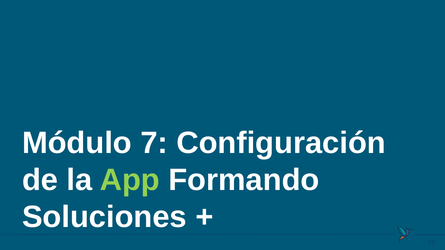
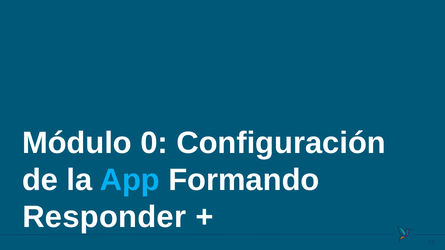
7: 7 -> 0 (154, 143)
App colour: light green -> light blue (130, 180)
Soluciones: Soluciones -> Responder (104, 217)
